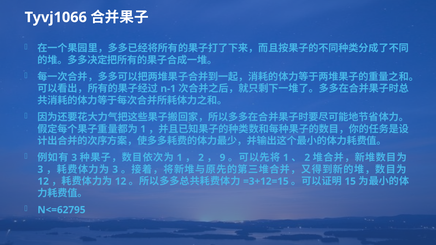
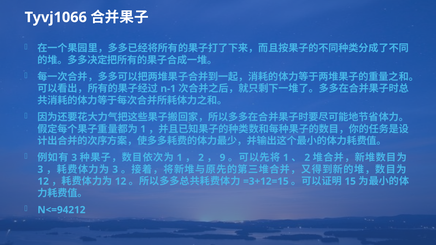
N<=62795: N<=62795 -> N<=94212 (61, 210)
